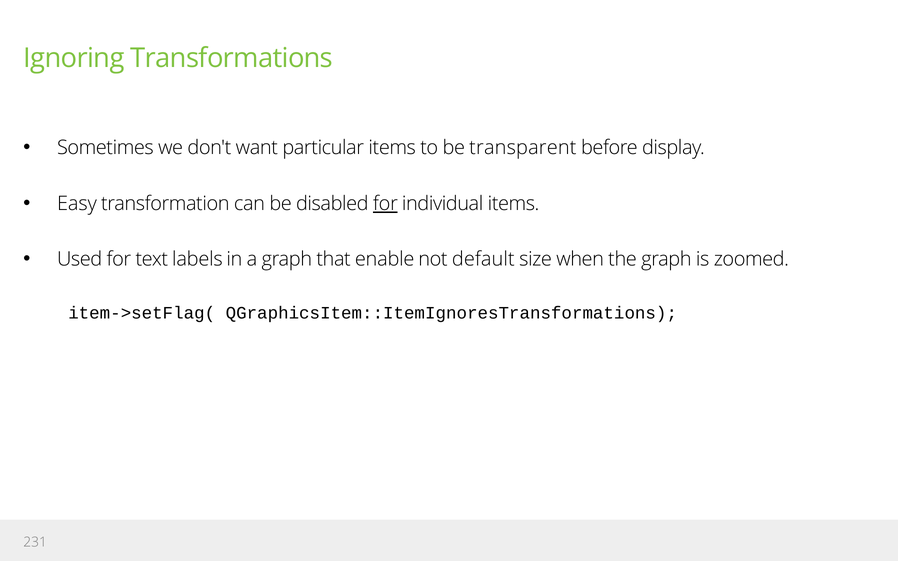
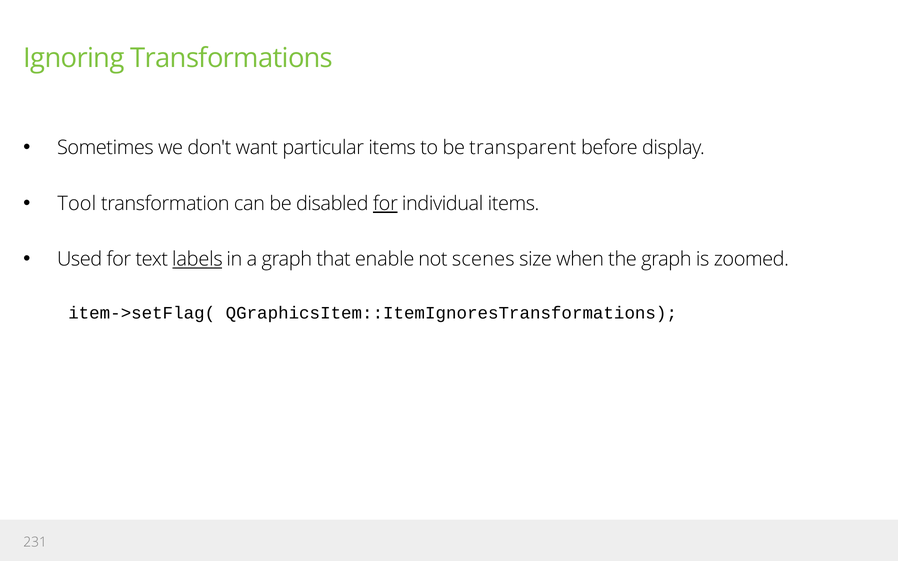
Easy: Easy -> Tool (77, 204)
labels underline: none -> present (197, 260)
default: default -> scenes (483, 260)
